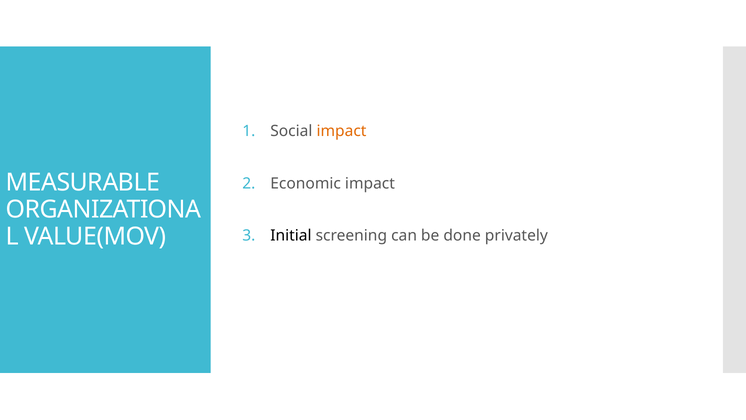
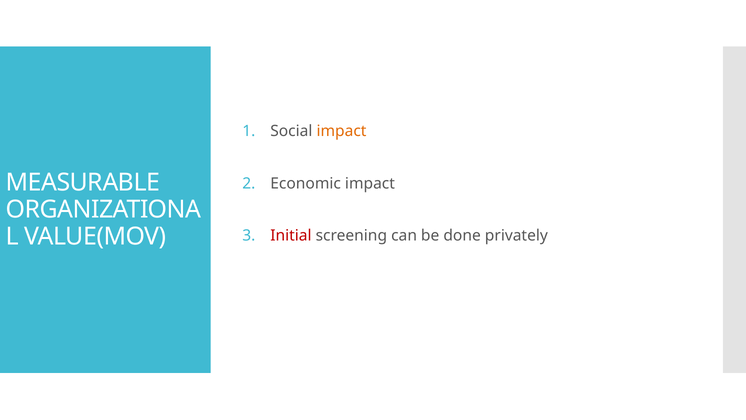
Initial colour: black -> red (291, 236)
